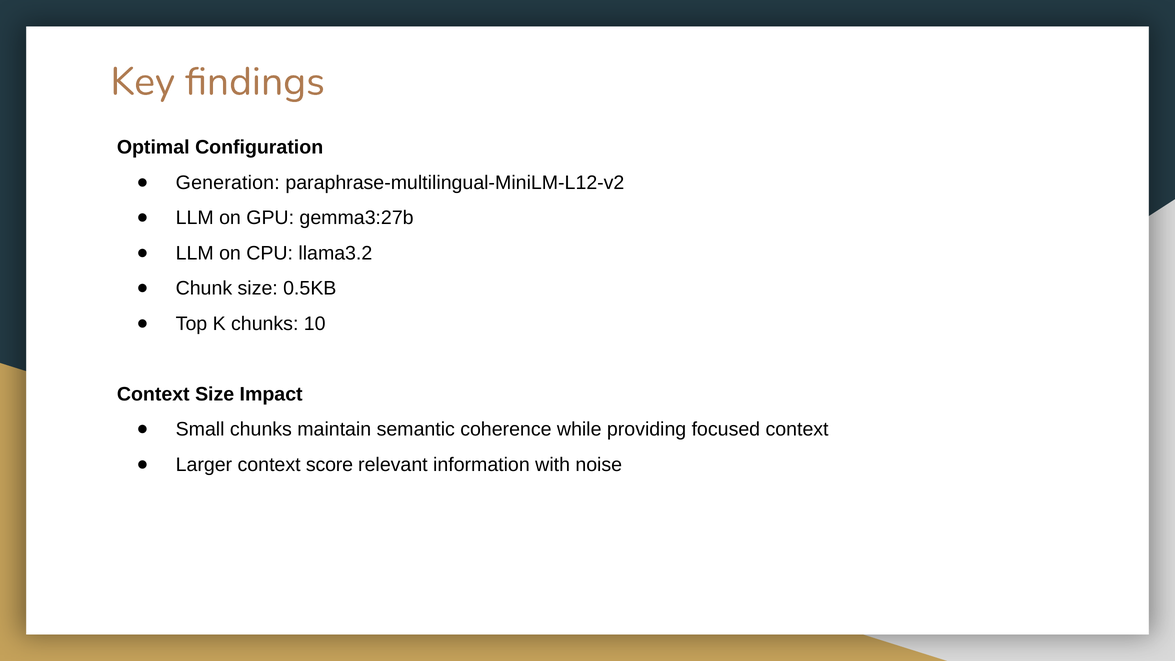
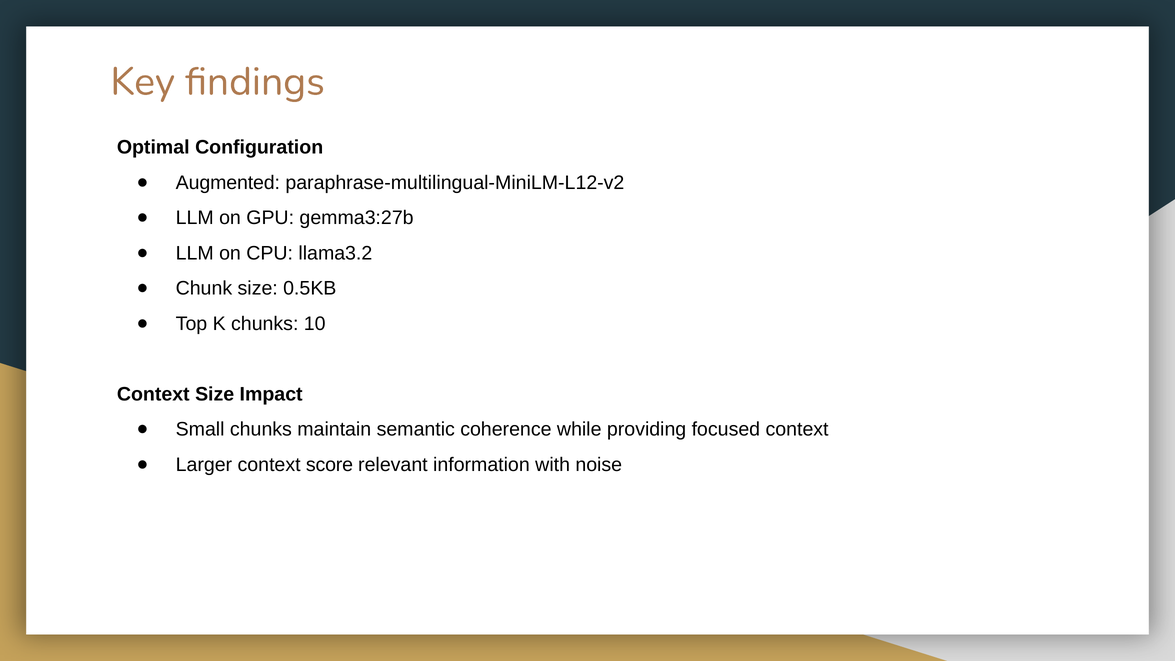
Generation: Generation -> Augmented (228, 183)
